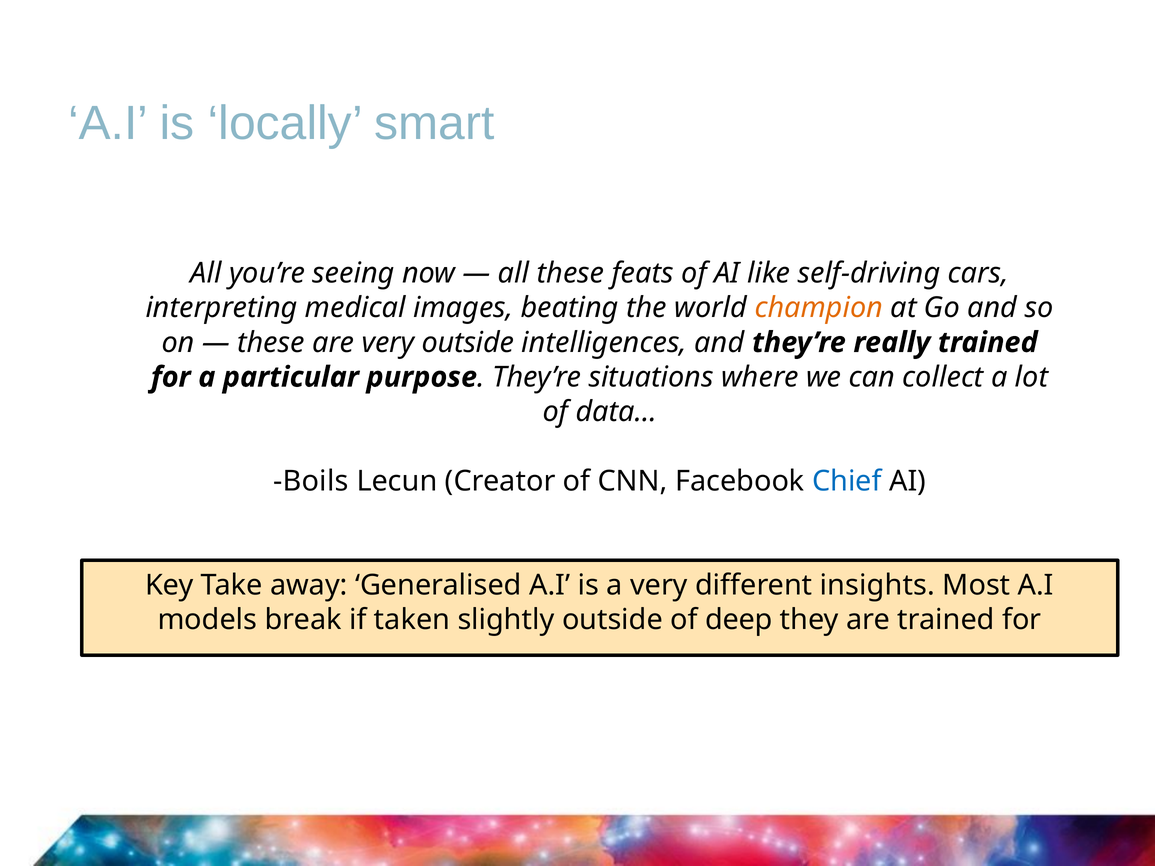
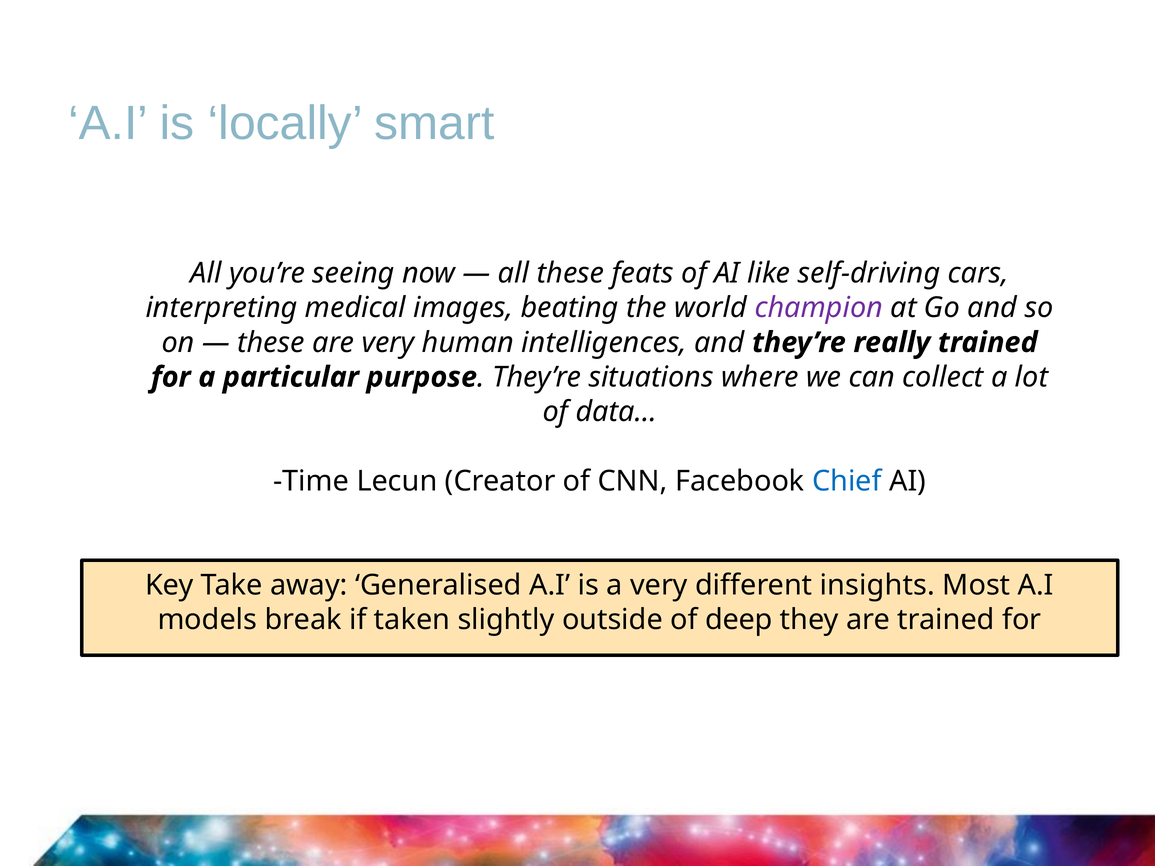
champion colour: orange -> purple (819, 308)
very outside: outside -> human (468, 343)
Boils: Boils -> Time (311, 481)
